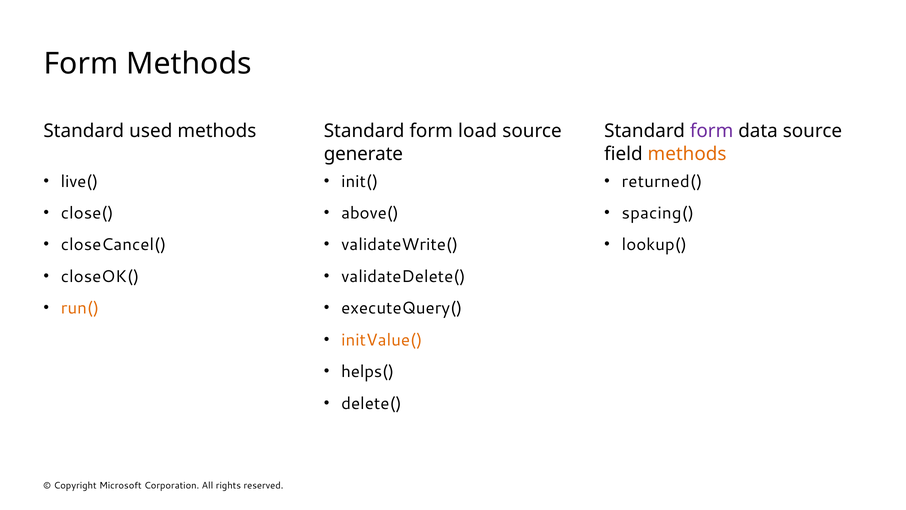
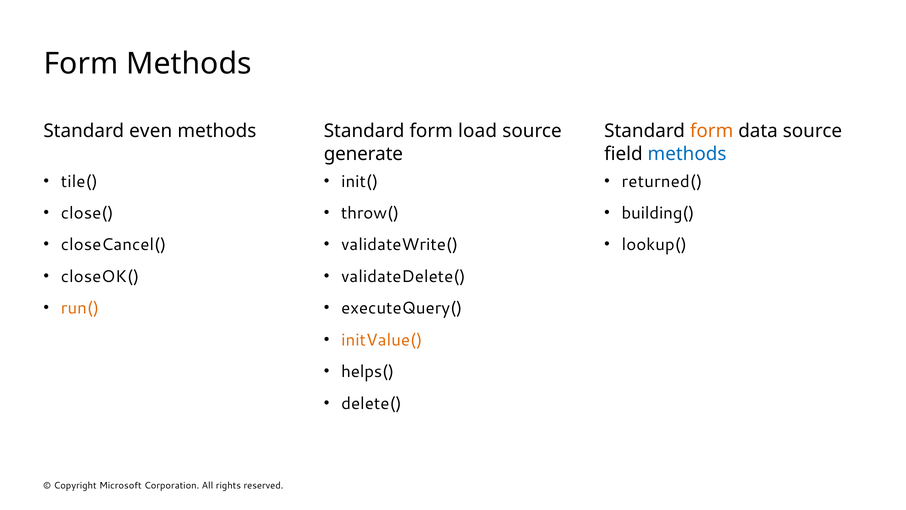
used: used -> even (151, 131)
form colour: purple -> orange (712, 131)
methods colour: orange -> blue (687, 154)
live(: live( -> tile( (79, 181)
above(: above( -> throw( (370, 213)
spacing(: spacing( -> building( (658, 213)
